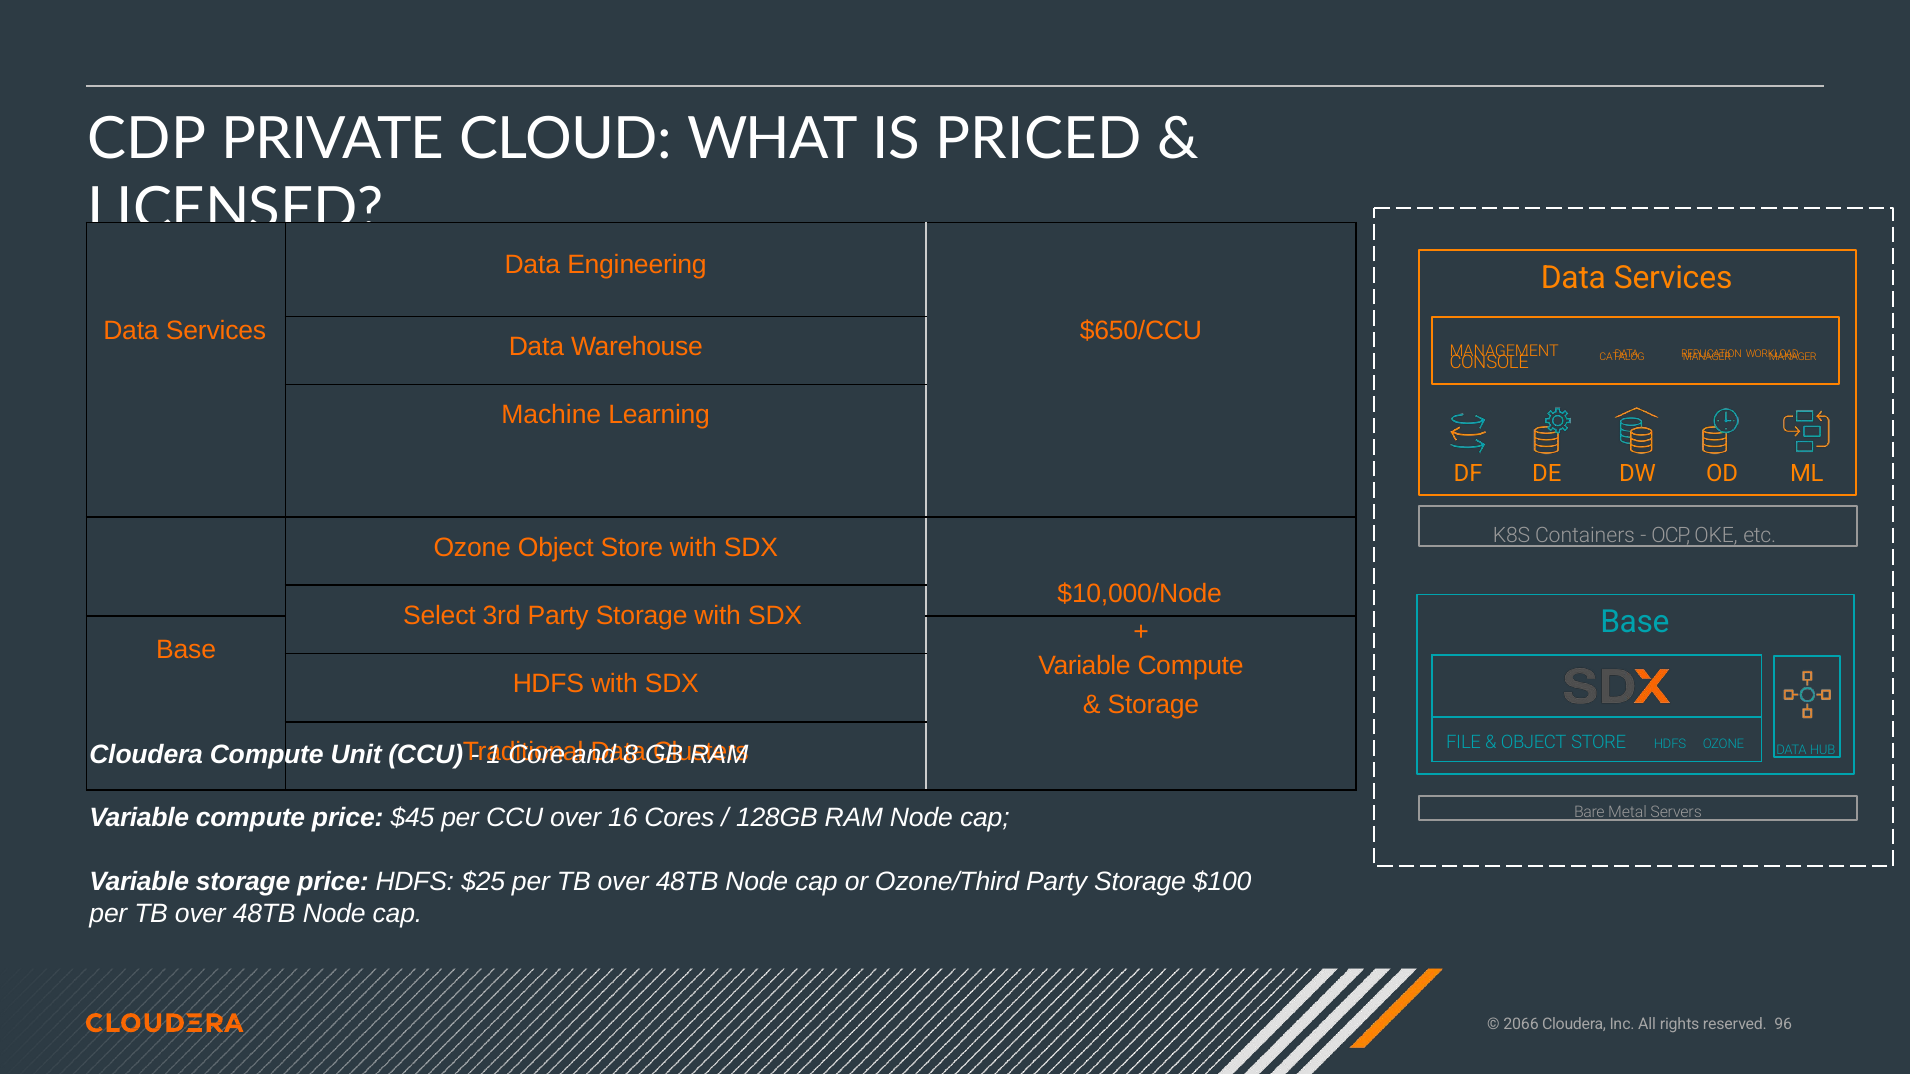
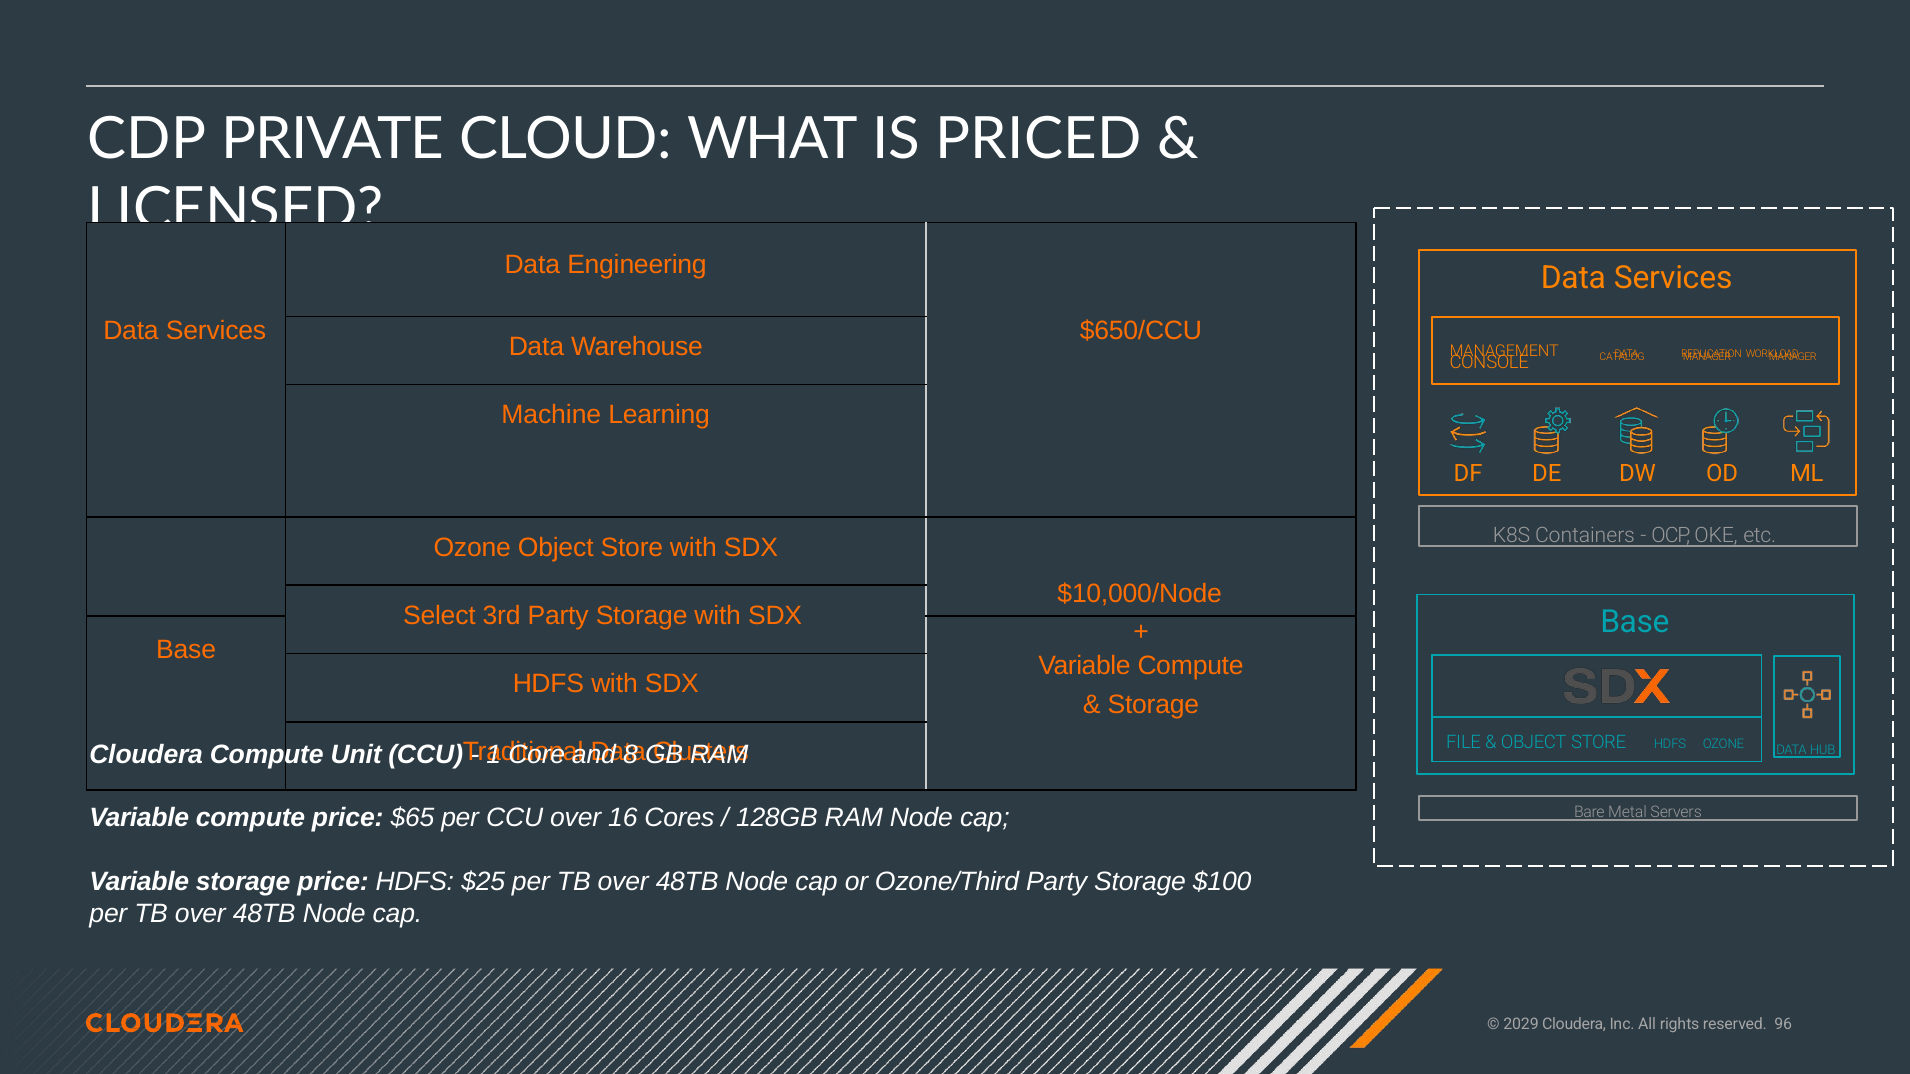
$45: $45 -> $65 (413, 818)
2066: 2066 -> 2029 (1521, 1025)
